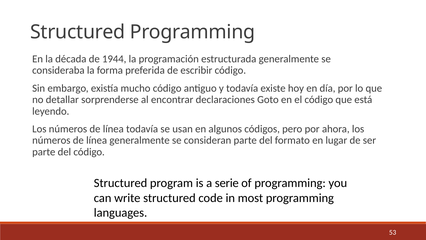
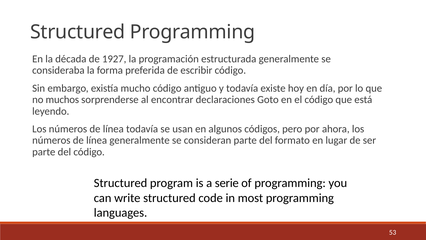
1944: 1944 -> 1927 (114, 59)
detallar: detallar -> muchos (62, 100)
